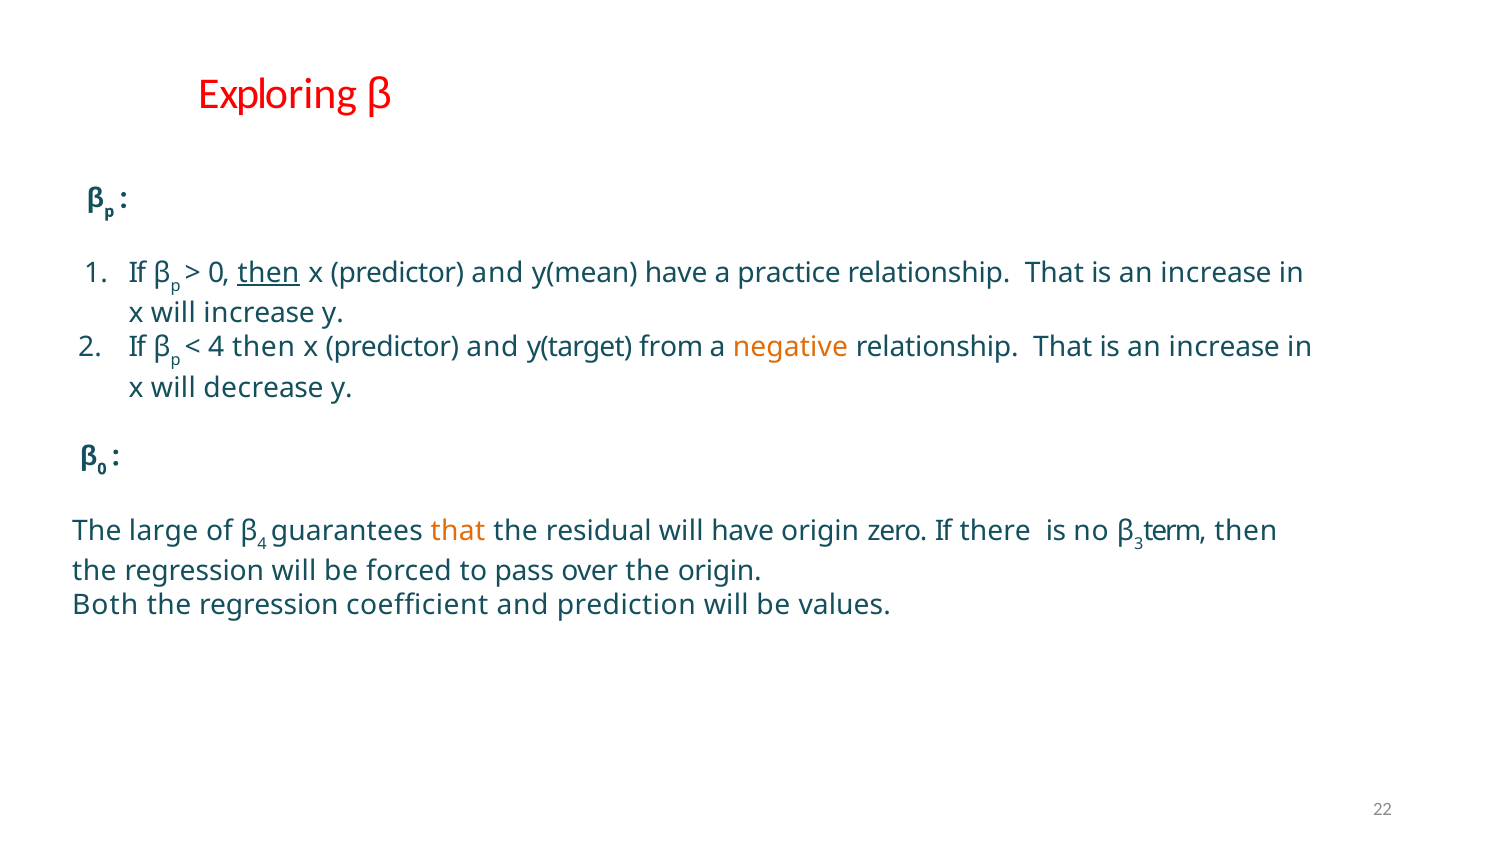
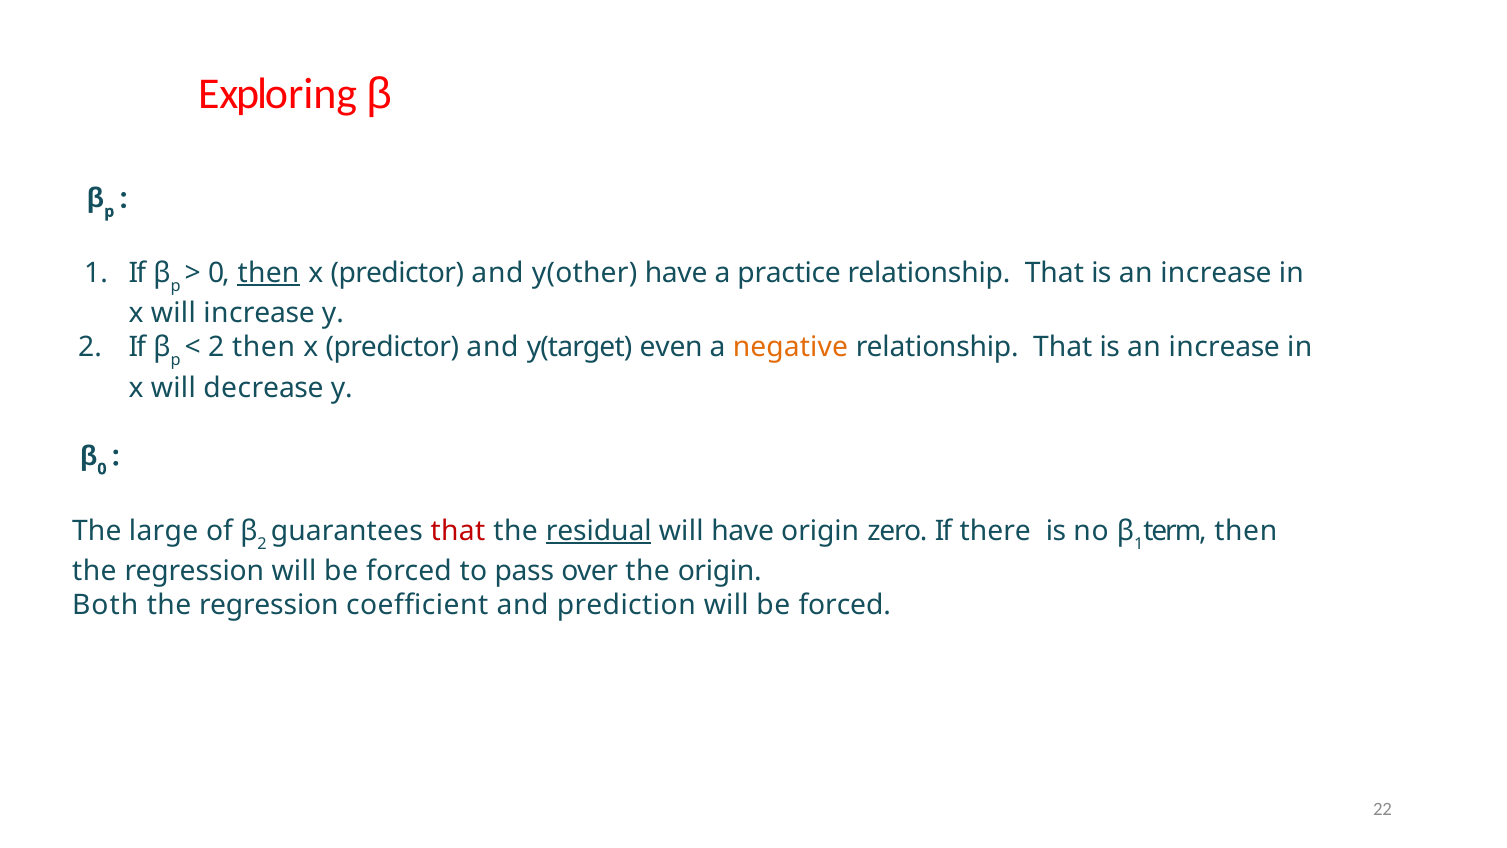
y(mean: y(mean -> y(other (585, 273)
4: 4 -> 2 (216, 347)
from: from -> even (671, 347)
β 4: 4 -> 2 (262, 543)
that colour: orange -> red (458, 530)
residual underline: none -> present (599, 530)
β 3: 3 -> 1 (1139, 543)
prediction will be values: values -> forced (845, 605)
